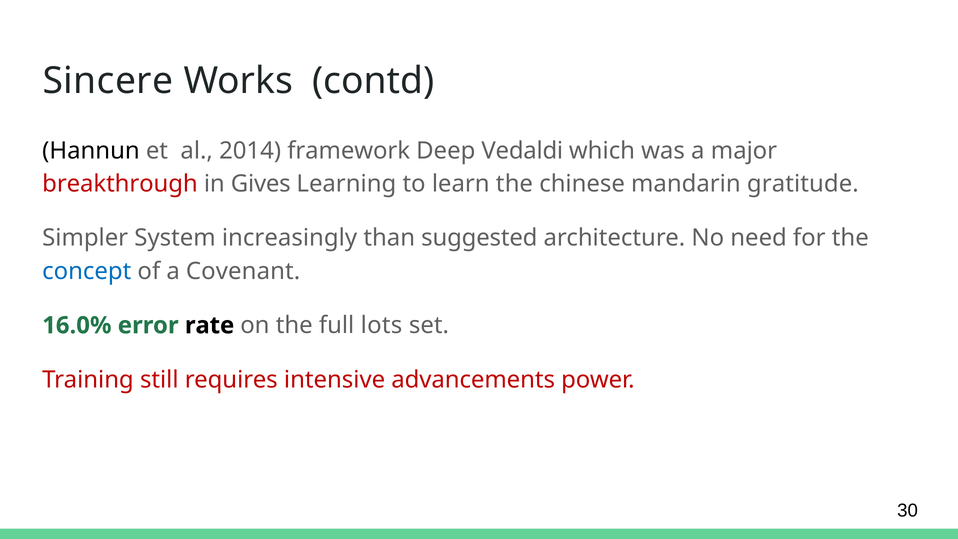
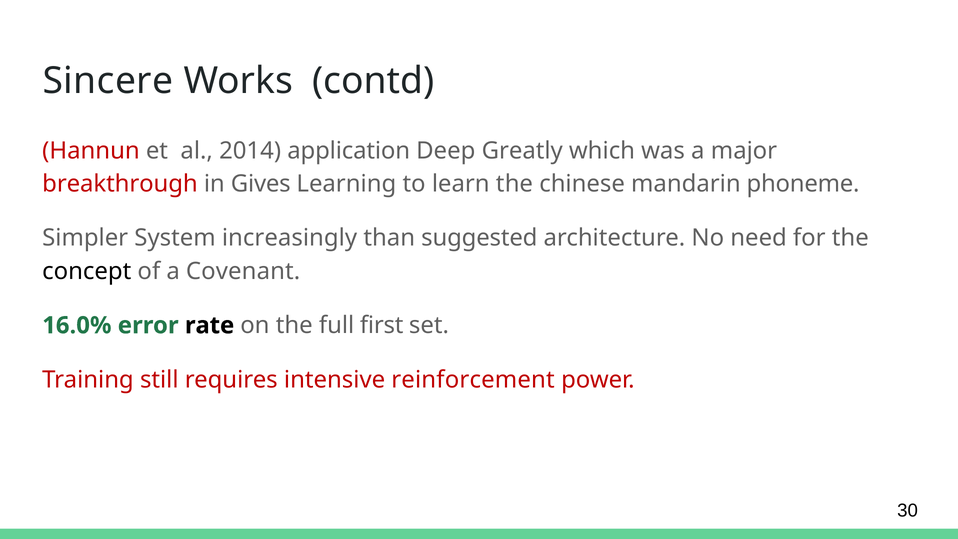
Hannun colour: black -> red (91, 151)
framework: framework -> application (349, 151)
Vedaldi: Vedaldi -> Greatly (522, 151)
gratitude: gratitude -> phoneme (803, 184)
concept colour: blue -> black (87, 271)
lots: lots -> first (382, 325)
advancements: advancements -> reinforcement (473, 380)
